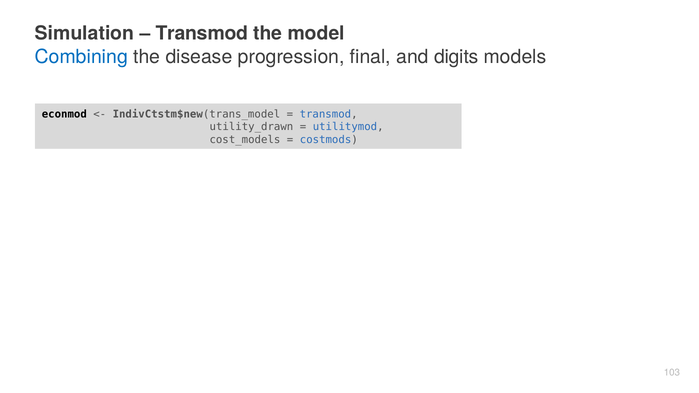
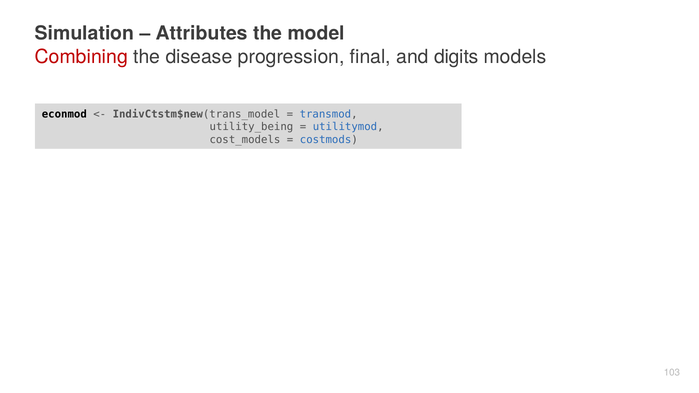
Transmod: Transmod -> Attributes (202, 33)
Combining colour: blue -> red (81, 57)
utility_drawn: utility_drawn -> utility_being (251, 127)
